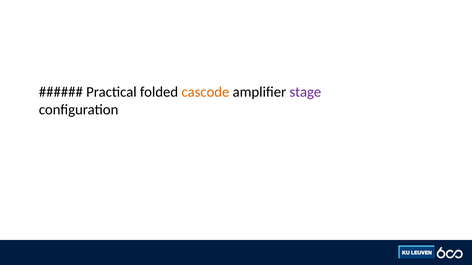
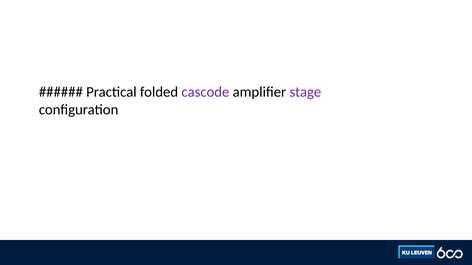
cascode colour: orange -> purple (205, 92)
